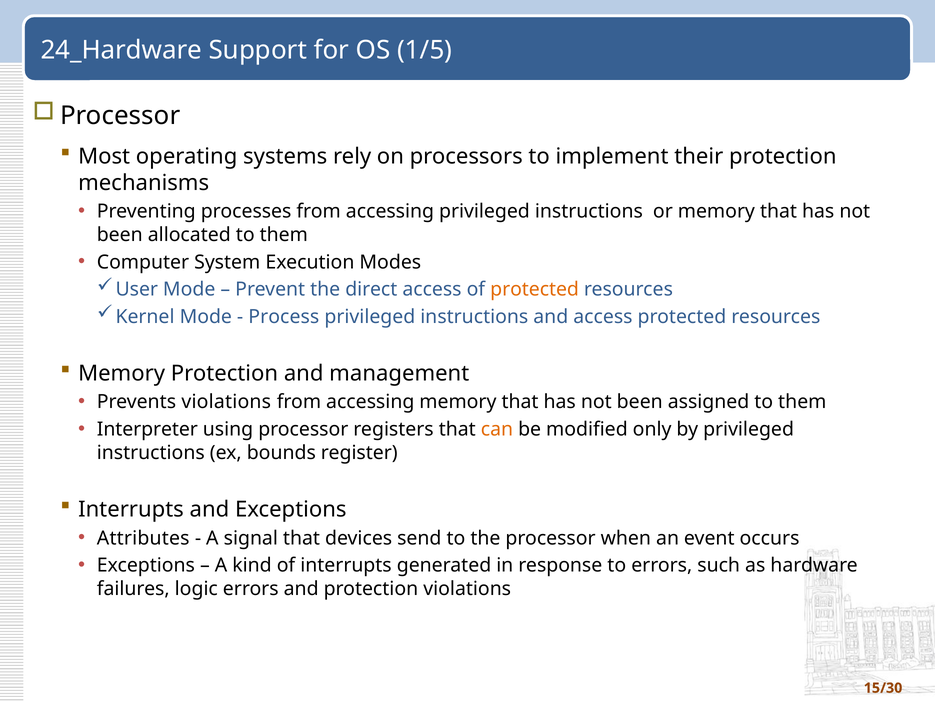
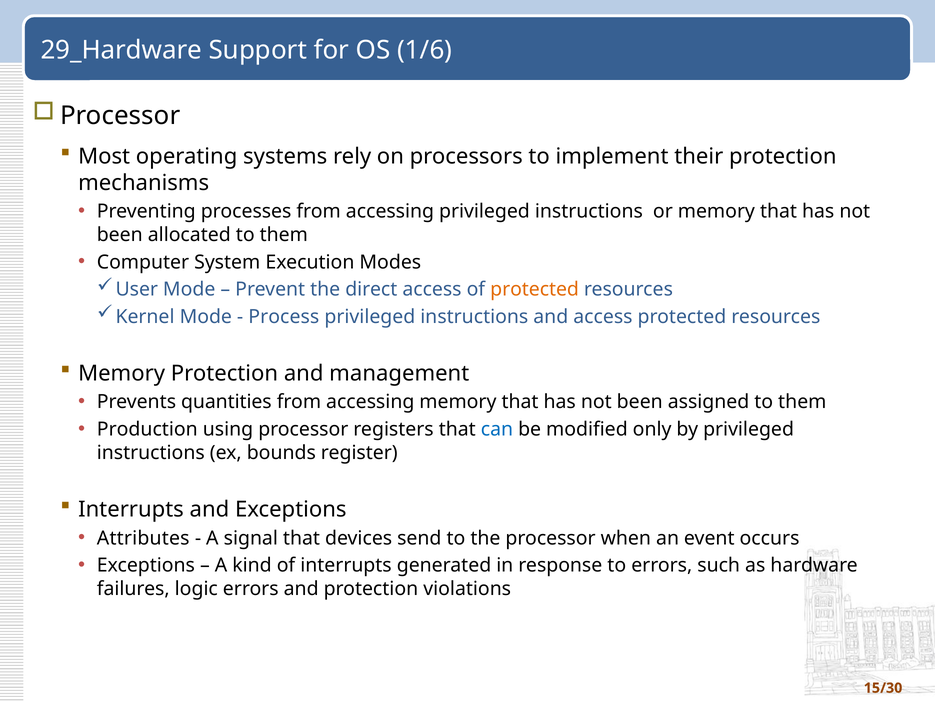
24_Hardware: 24_Hardware -> 29_Hardware (121, 50)
1/5: 1/5 -> 1/6 (425, 50)
Prevents violations: violations -> quantities (226, 402)
Interpreter: Interpreter -> Production (147, 429)
can colour: orange -> blue (497, 429)
